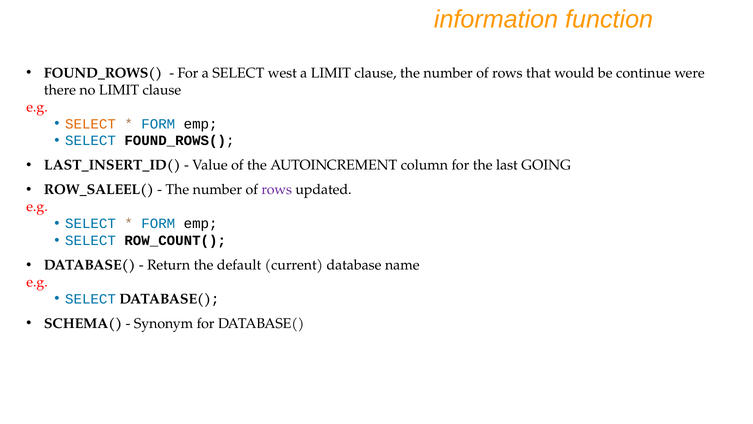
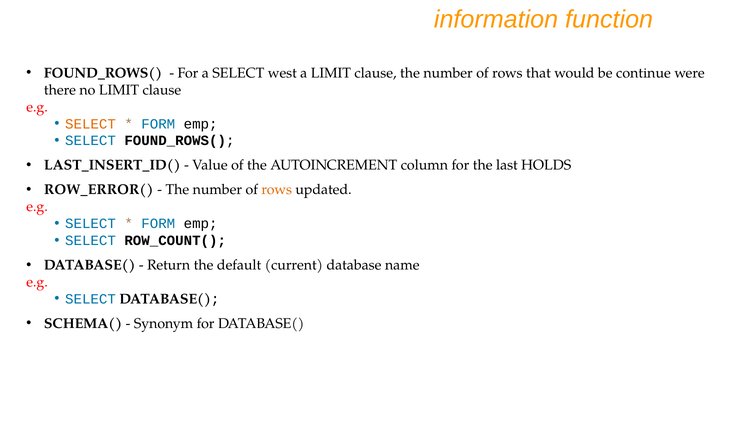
GOING: GOING -> HOLDS (546, 165)
ROW_SALEEL(: ROW_SALEEL( -> ROW_ERROR( (99, 190)
rows colour: purple -> orange (277, 190)
